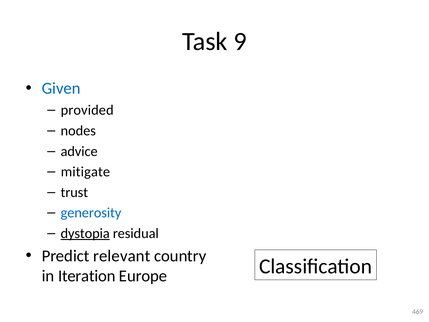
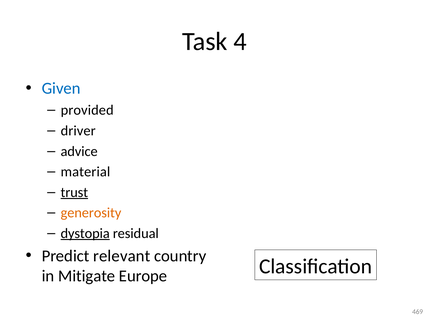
9: 9 -> 4 (240, 42)
nodes: nodes -> driver (78, 131)
mitigate: mitigate -> material (85, 172)
trust underline: none -> present (74, 192)
generosity colour: blue -> orange (91, 213)
Iteration: Iteration -> Mitigate (87, 276)
